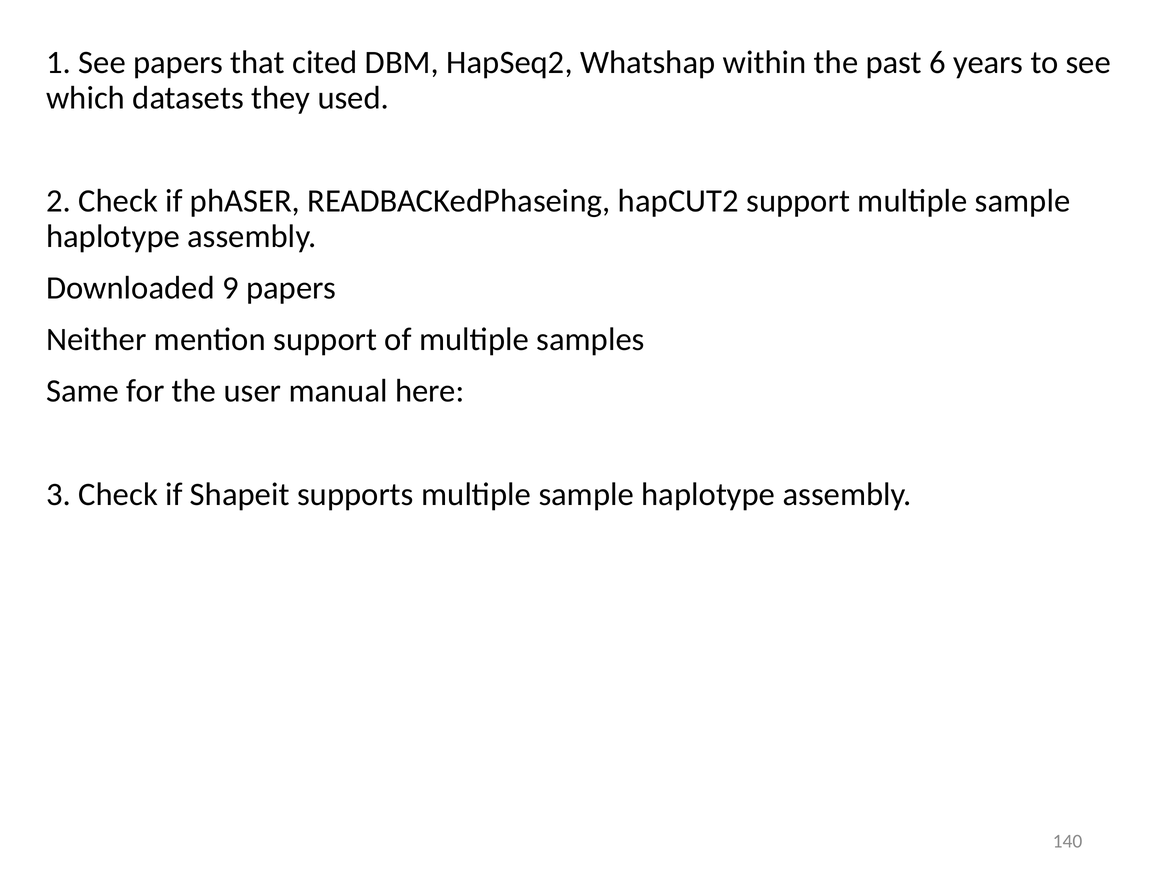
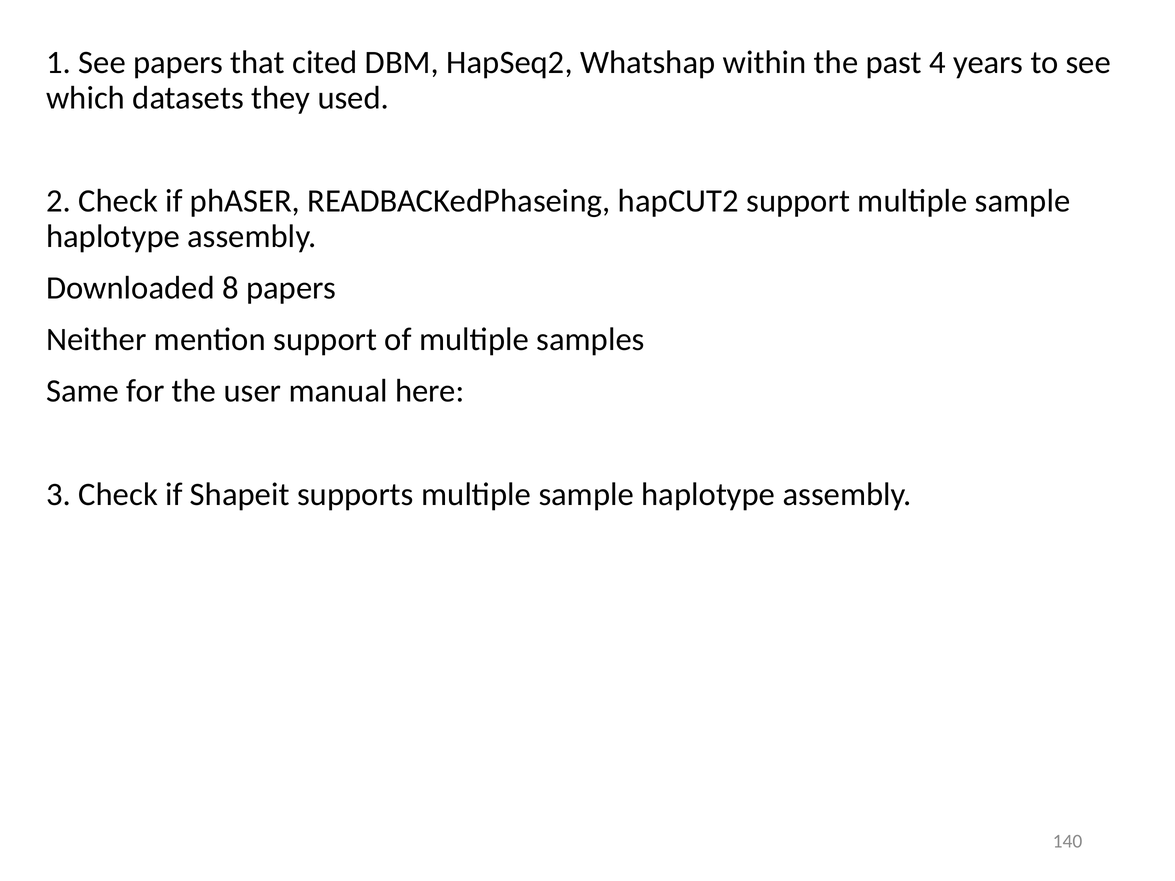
6: 6 -> 4 (937, 63)
9: 9 -> 8 (230, 288)
